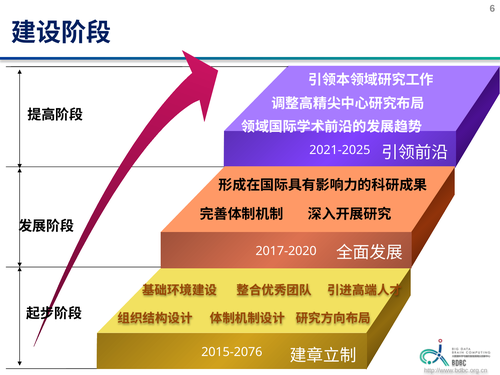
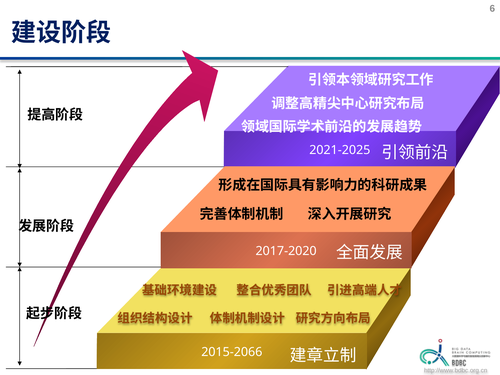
2015-2076: 2015-2076 -> 2015-2066 (232, 352)
